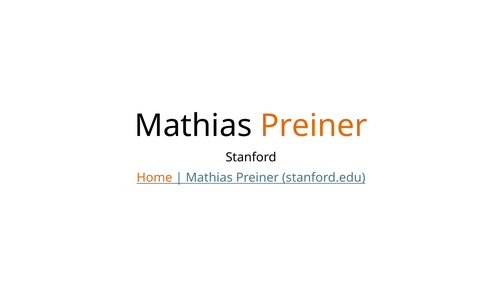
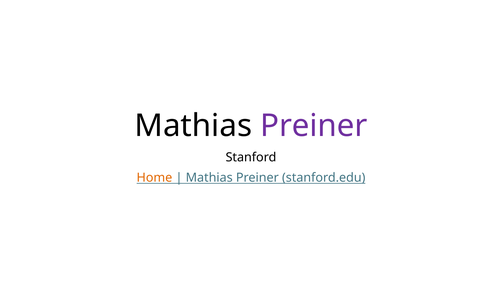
Preiner colour: orange -> purple (314, 125)
